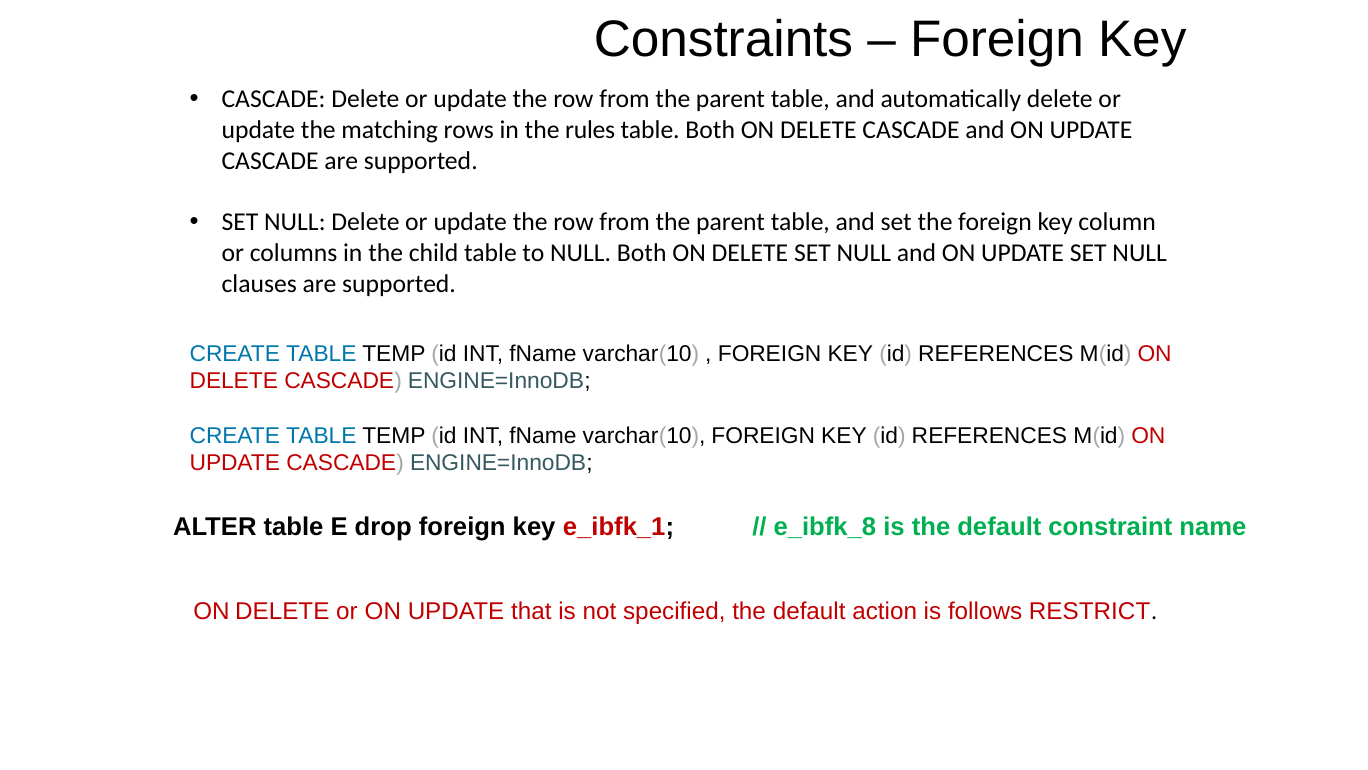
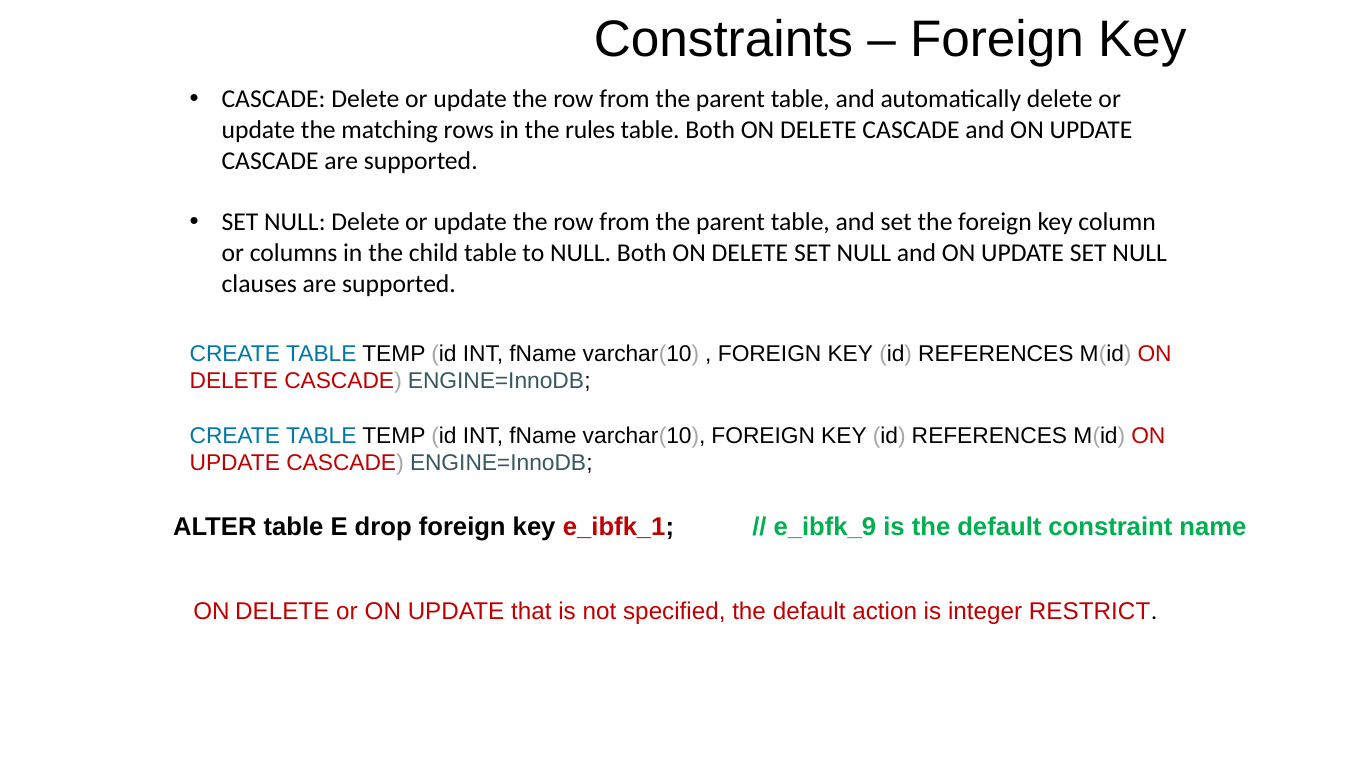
e_ibfk_8: e_ibfk_8 -> e_ibfk_9 (825, 527)
follows: follows -> integer (985, 611)
